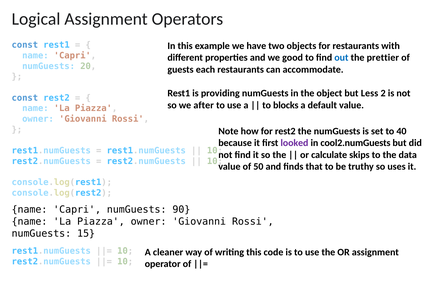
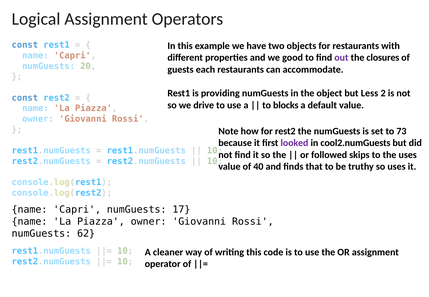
out colour: blue -> purple (341, 58)
prettier: prettier -> closures (383, 58)
after: after -> drive (204, 105)
40: 40 -> 73 (401, 131)
calculate: calculate -> followed (329, 155)
the data: data -> uses (408, 155)
50: 50 -> 40 (258, 167)
90: 90 -> 17 (181, 210)
15: 15 -> 62 (86, 233)
